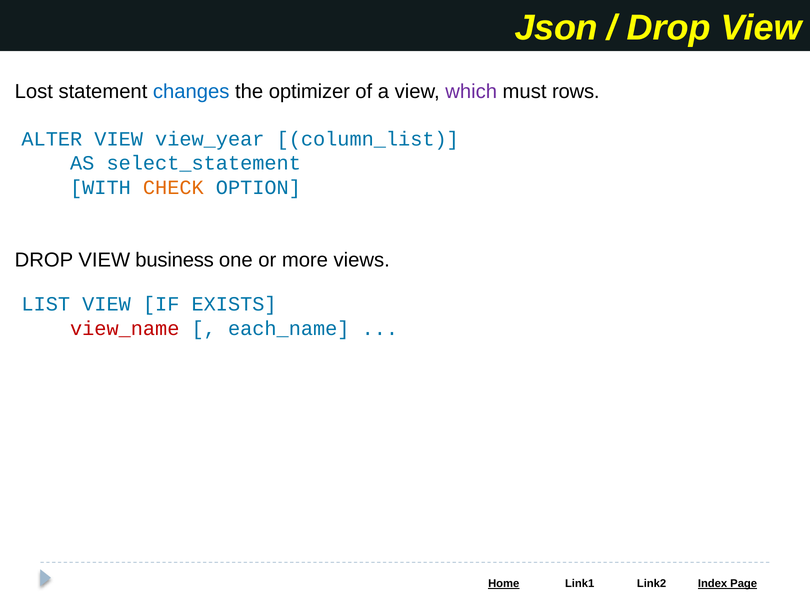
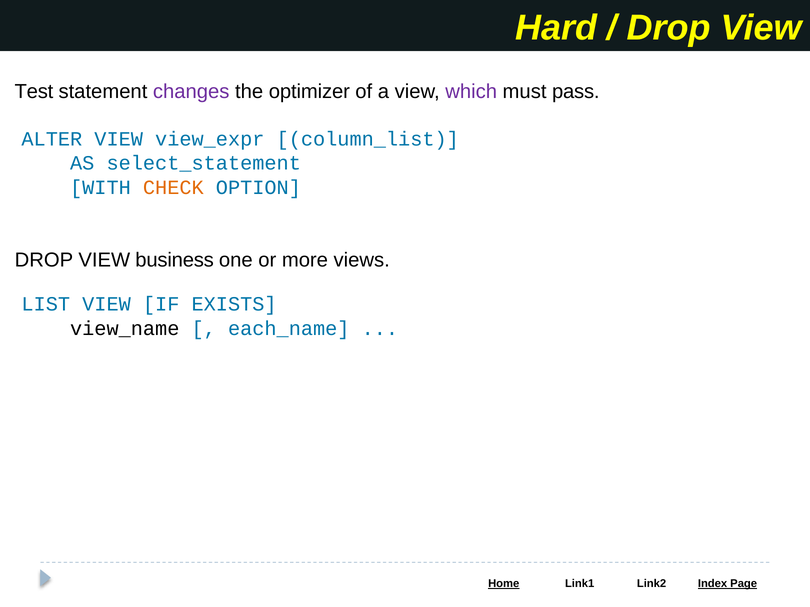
Json: Json -> Hard (556, 28)
Lost: Lost -> Test (34, 92)
changes colour: blue -> purple (191, 92)
rows: rows -> pass (576, 92)
view_year: view_year -> view_expr (210, 139)
view_name colour: red -> black (125, 329)
